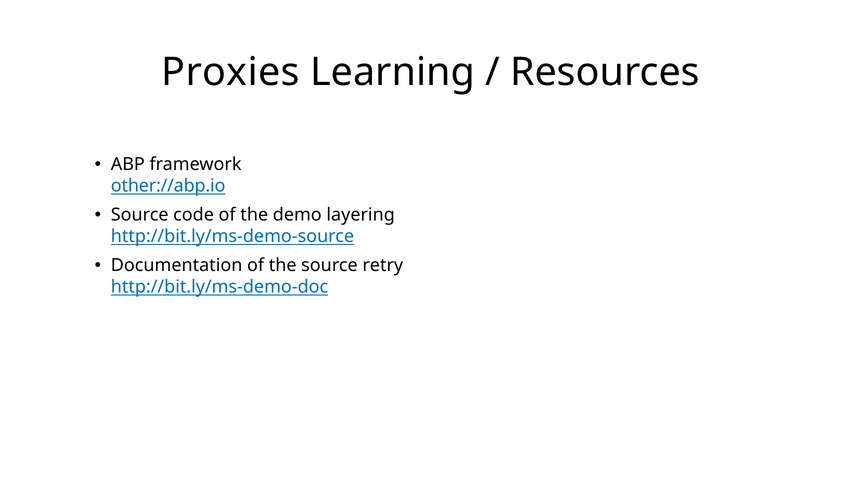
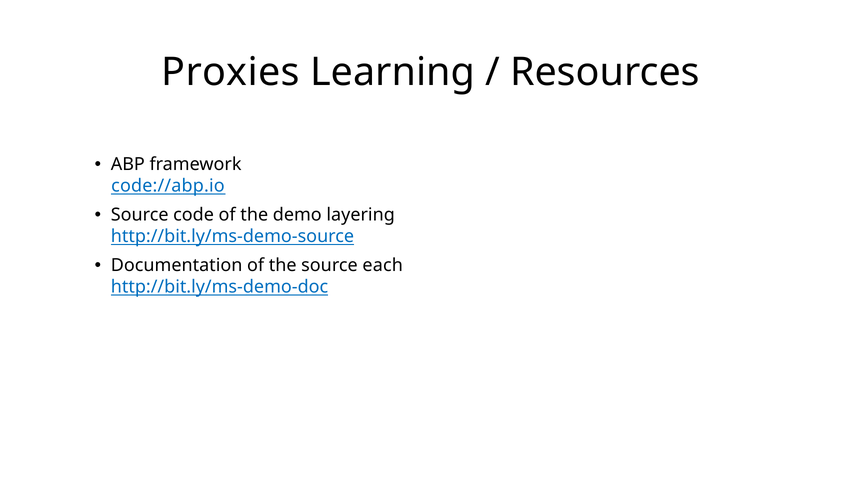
other://abp.io: other://abp.io -> code://abp.io (168, 186)
retry: retry -> each (383, 265)
